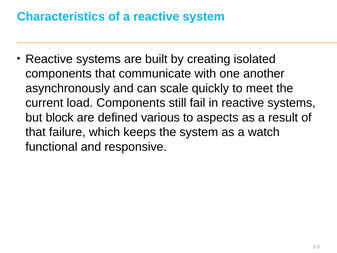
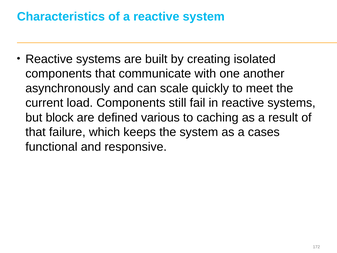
aspects: aspects -> caching (218, 117)
watch: watch -> cases (264, 132)
